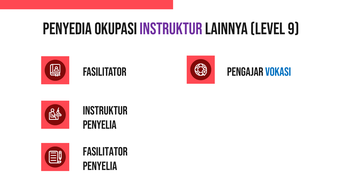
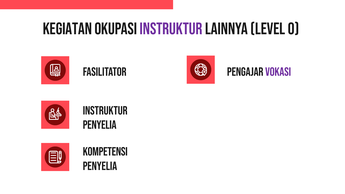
PENYEDIA: PENYEDIA -> KEGIATAN (67, 29)
9: 9 -> 0 (294, 29)
vokasi colour: blue -> purple (278, 72)
FASILITATOR: FASILITATOR -> KOMPETENSI (105, 152)
